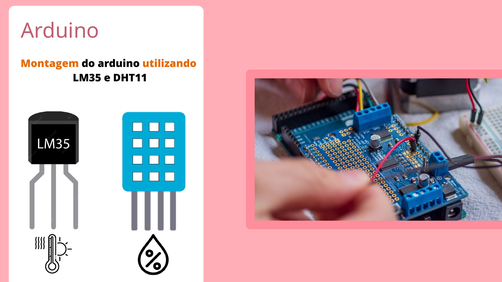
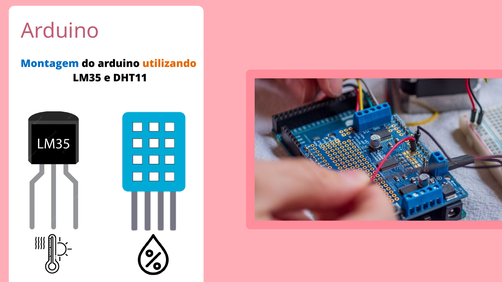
Montagem colour: orange -> blue (50, 64)
